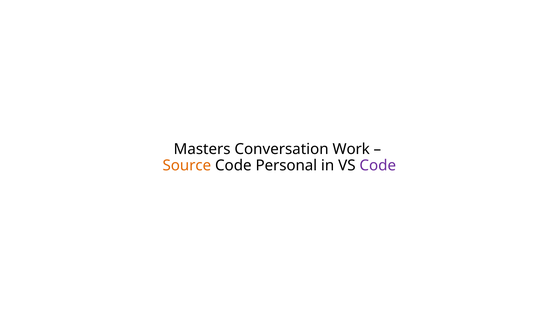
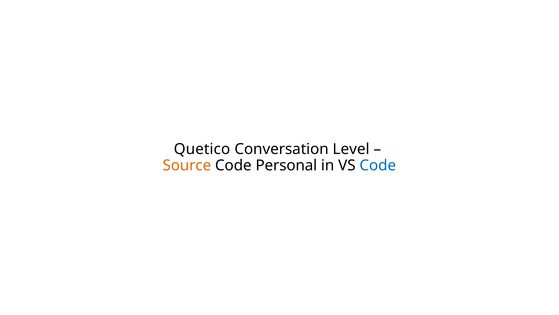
Masters: Masters -> Quetico (202, 149)
Work: Work -> Level (351, 149)
Code colour: purple -> blue (378, 165)
